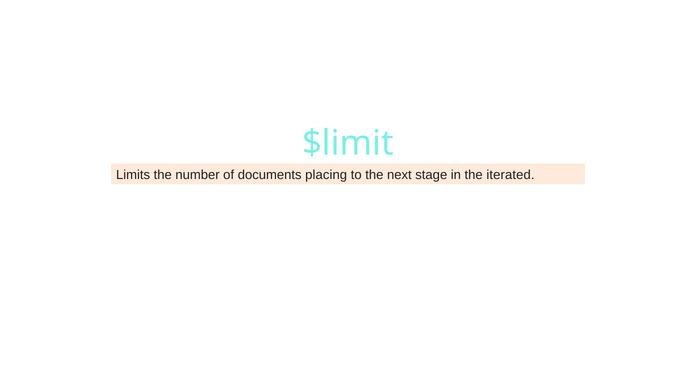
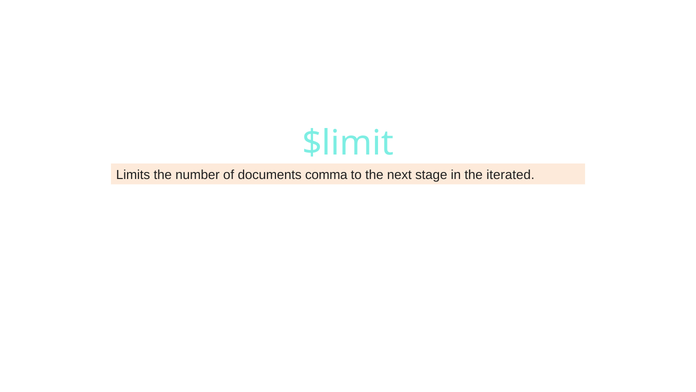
placing: placing -> comma (326, 175)
